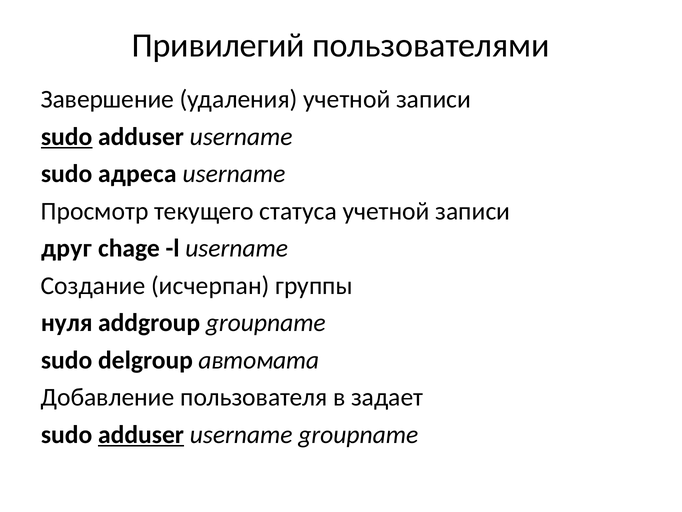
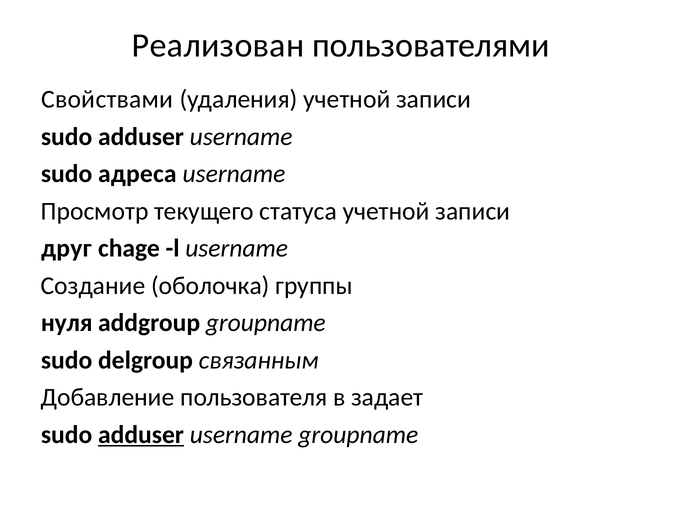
Привилегий: Привилегий -> Реализован (218, 45)
Завершение: Завершение -> Свойствами (107, 99)
sudo underline: present -> none (67, 136)
исчерпан: исчерпан -> оболочка (210, 285)
автомата: автомата -> связанным (259, 360)
